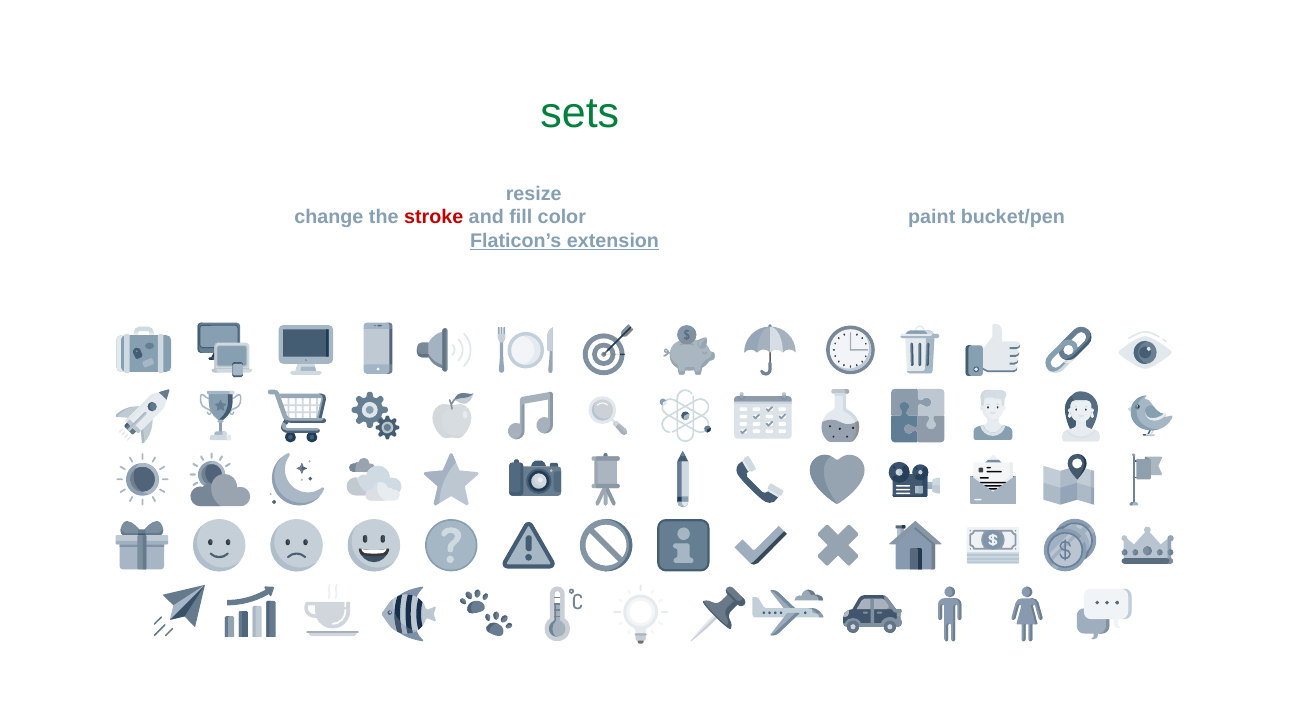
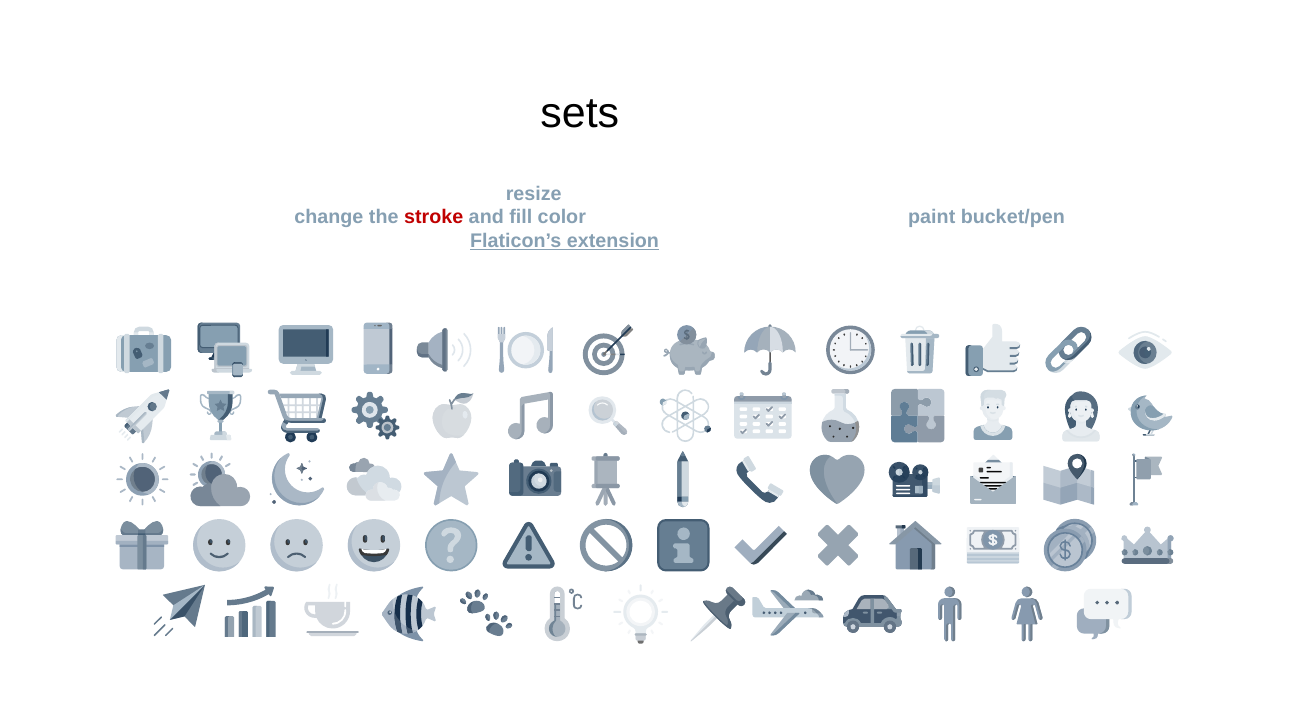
sets colour: green -> black (580, 114)
